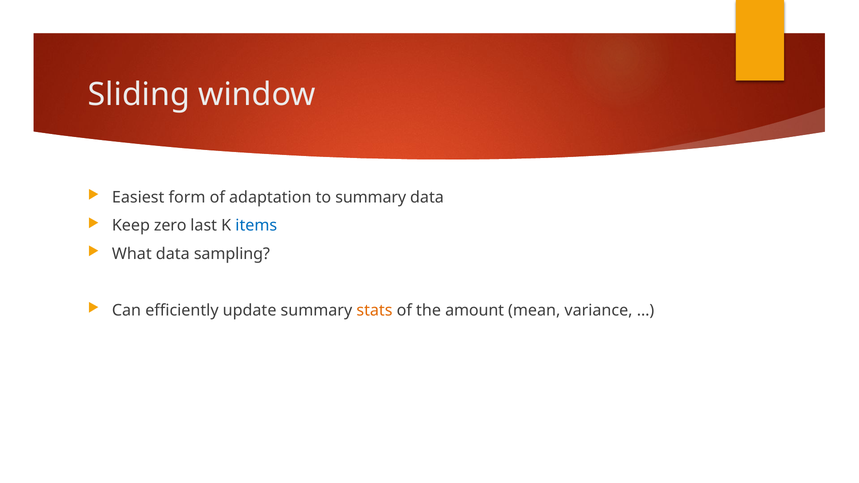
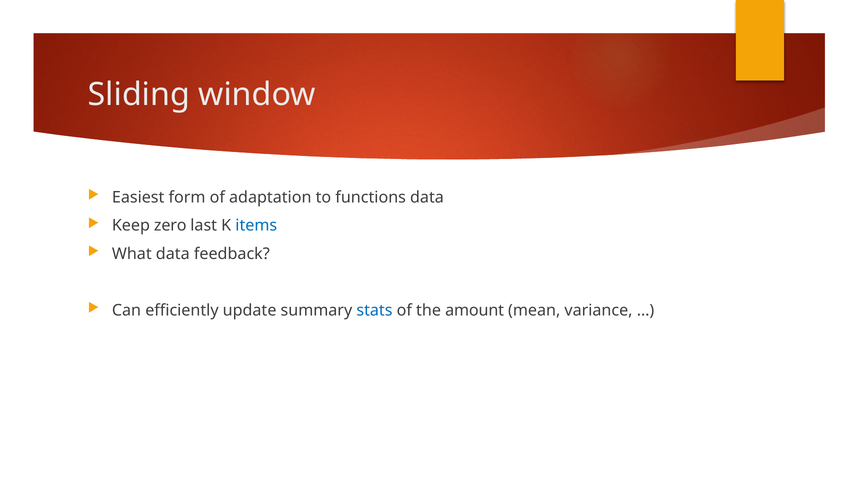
to summary: summary -> functions (371, 197)
sampling: sampling -> feedback (232, 254)
stats colour: orange -> blue (374, 311)
